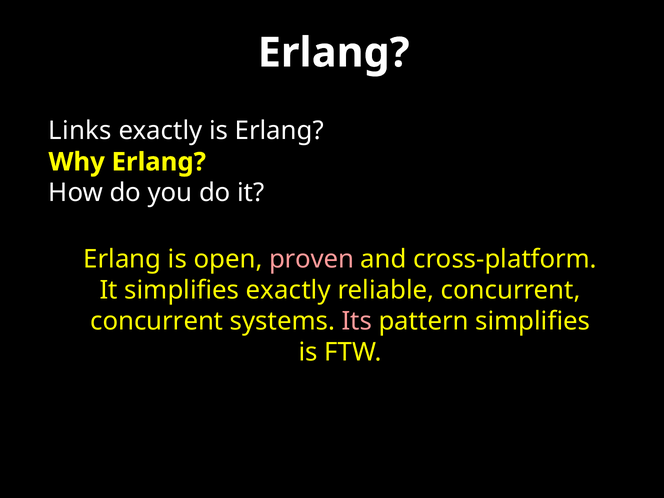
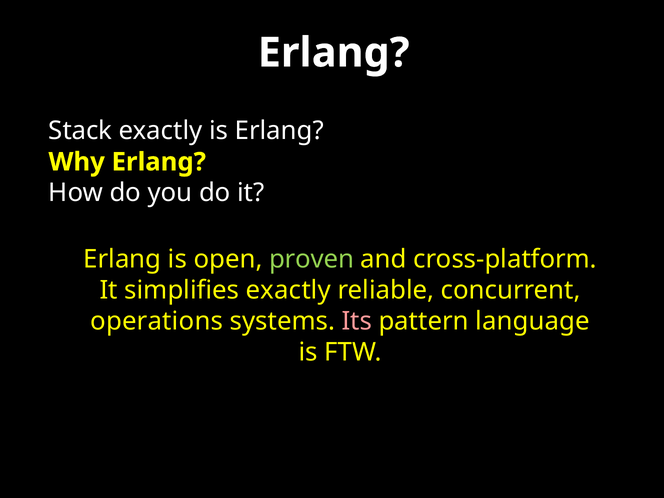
Links: Links -> Stack (80, 131)
proven colour: pink -> light green (312, 259)
concurrent: concurrent -> operations (157, 321)
pattern simplifies: simplifies -> language (533, 321)
